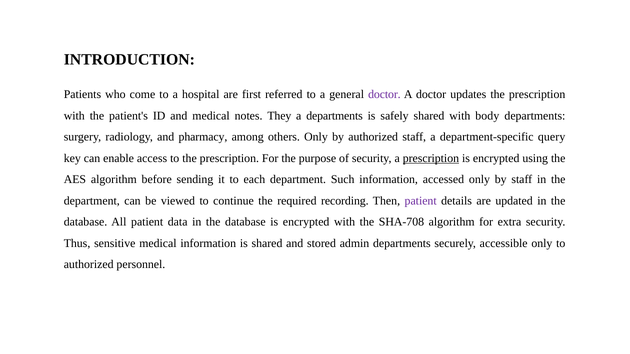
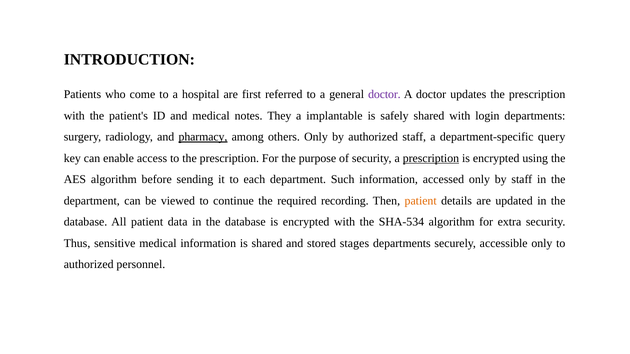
a departments: departments -> implantable (334, 116)
body: body -> login (487, 116)
pharmacy underline: none -> present (203, 137)
patient colour: purple -> orange (421, 201)
SHA-708: SHA-708 -> SHA-534 (401, 222)
admin: admin -> stages (354, 243)
